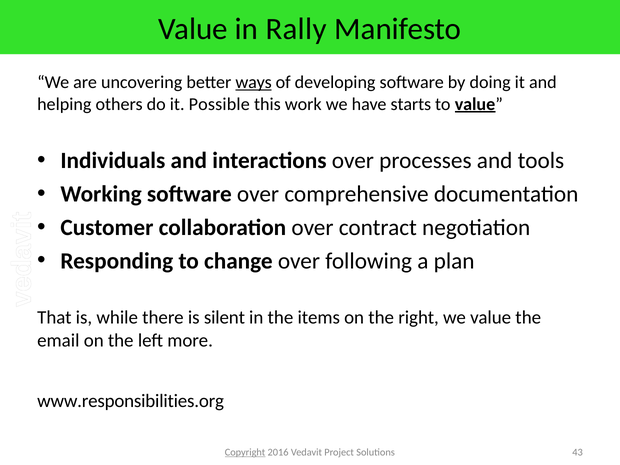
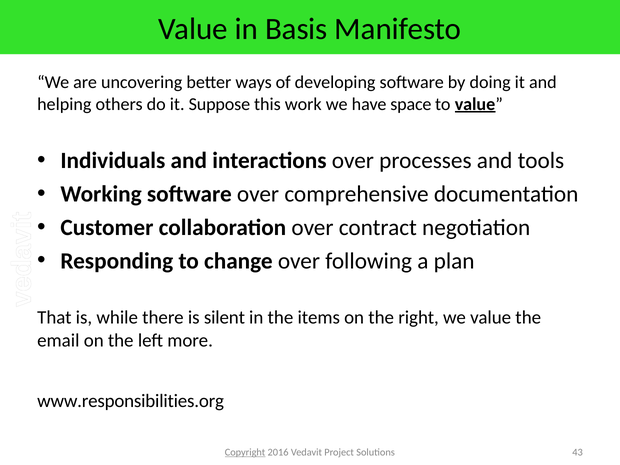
Rally: Rally -> Basis (296, 29)
ways underline: present -> none (254, 82)
Possible: Possible -> Suppose (219, 104)
starts: starts -> space (411, 104)
